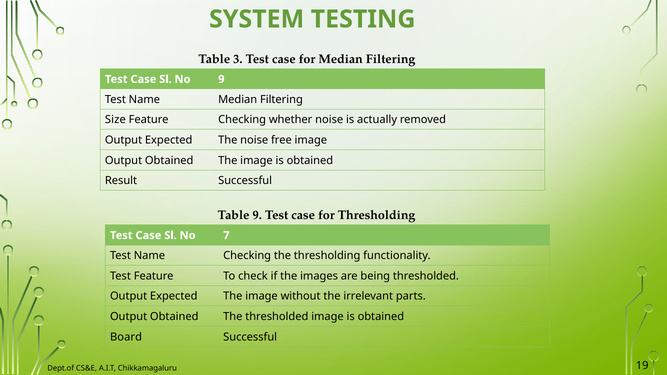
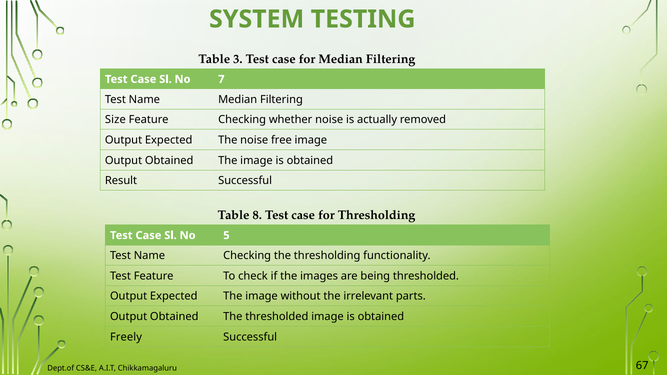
No 9: 9 -> 7 (221, 79)
Table 9: 9 -> 8 (257, 215)
7: 7 -> 5 (226, 236)
Board: Board -> Freely (126, 337)
19: 19 -> 67 (642, 366)
